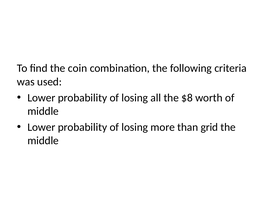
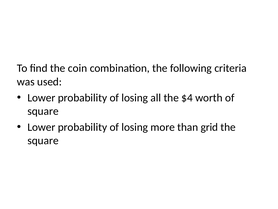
$8: $8 -> $4 (187, 97)
middle: middle -> square (43, 111)
middle: middle -> square (43, 140)
